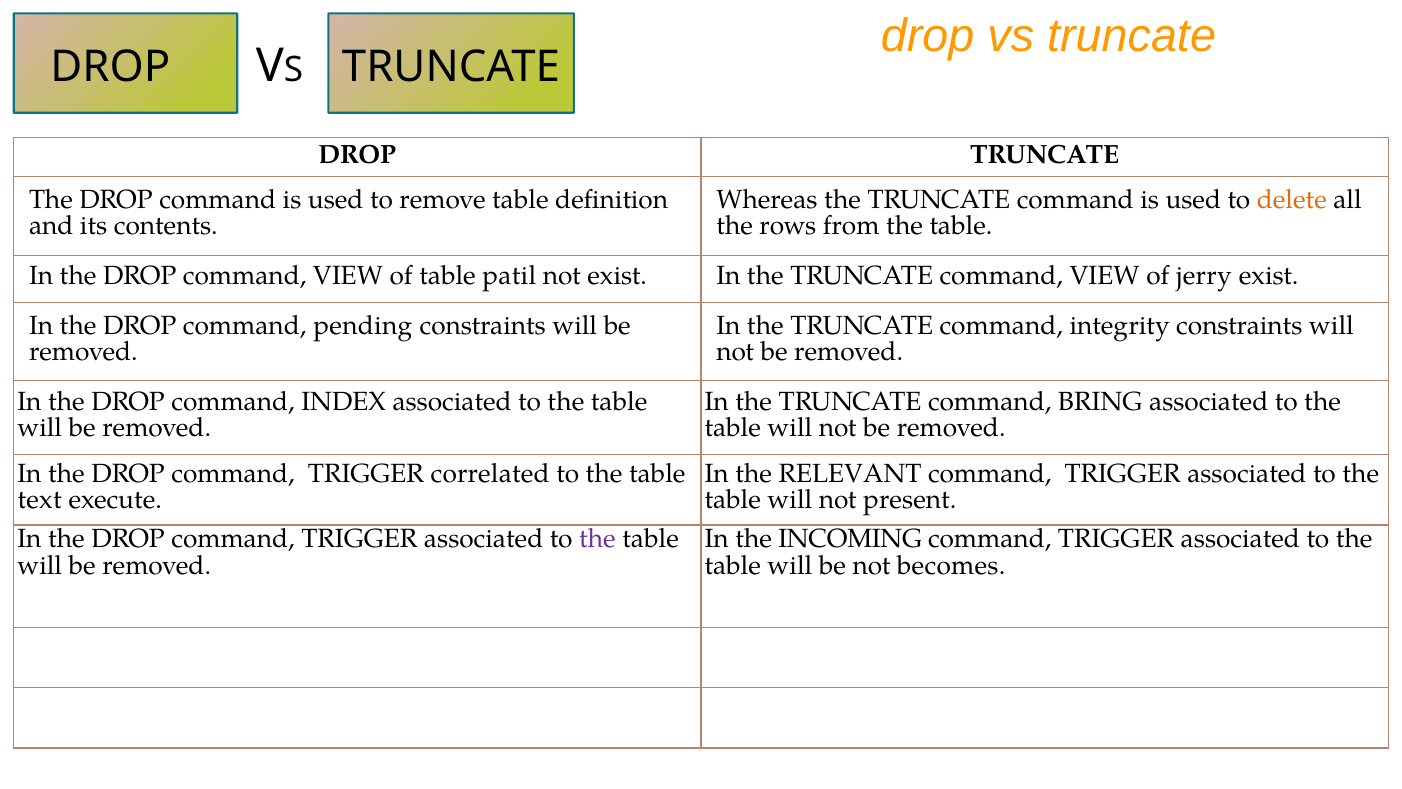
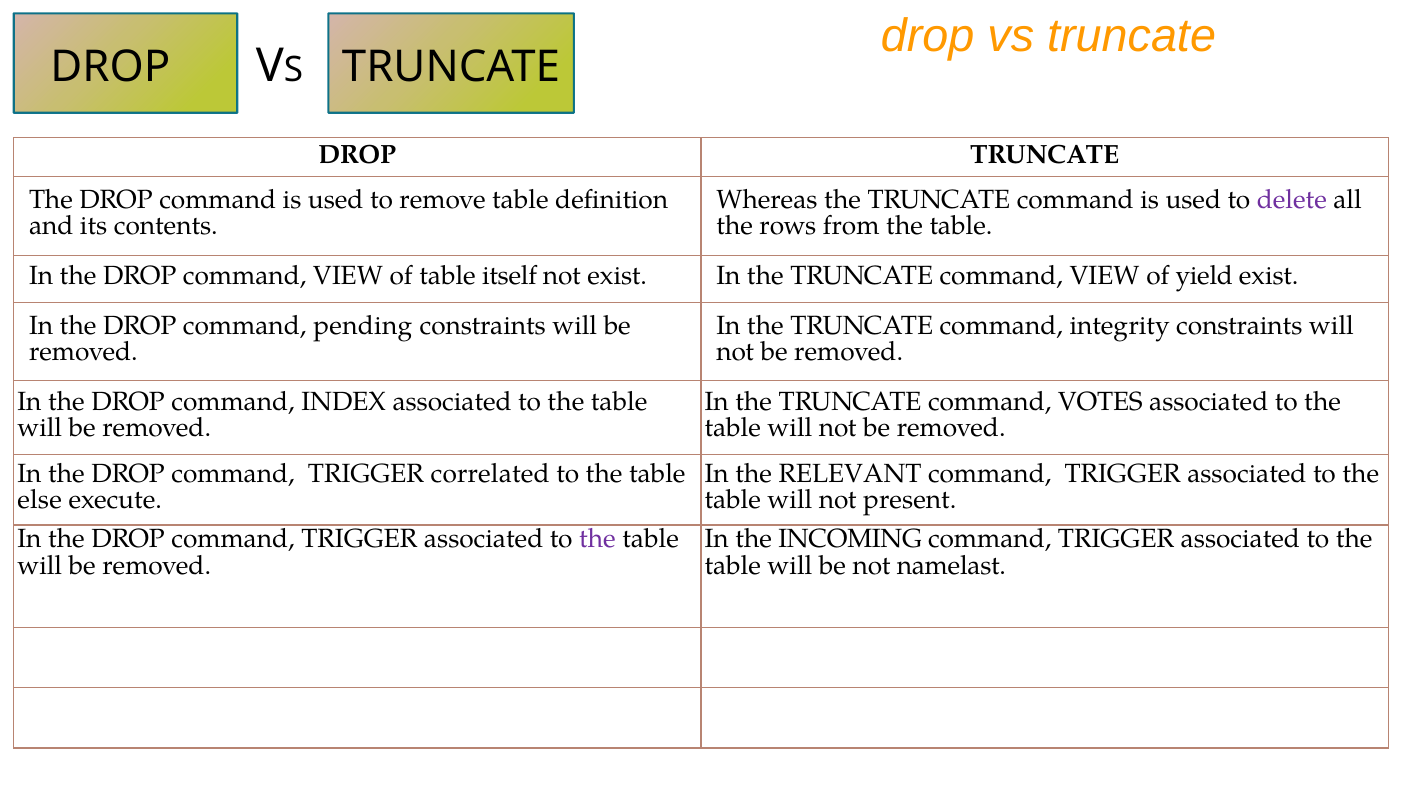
delete colour: orange -> purple (1292, 200)
patil: patil -> itself (510, 276)
jerry: jerry -> yield (1204, 276)
BRING: BRING -> VOTES (1100, 401)
text: text -> else (40, 500)
becomes: becomes -> namelast (951, 565)
